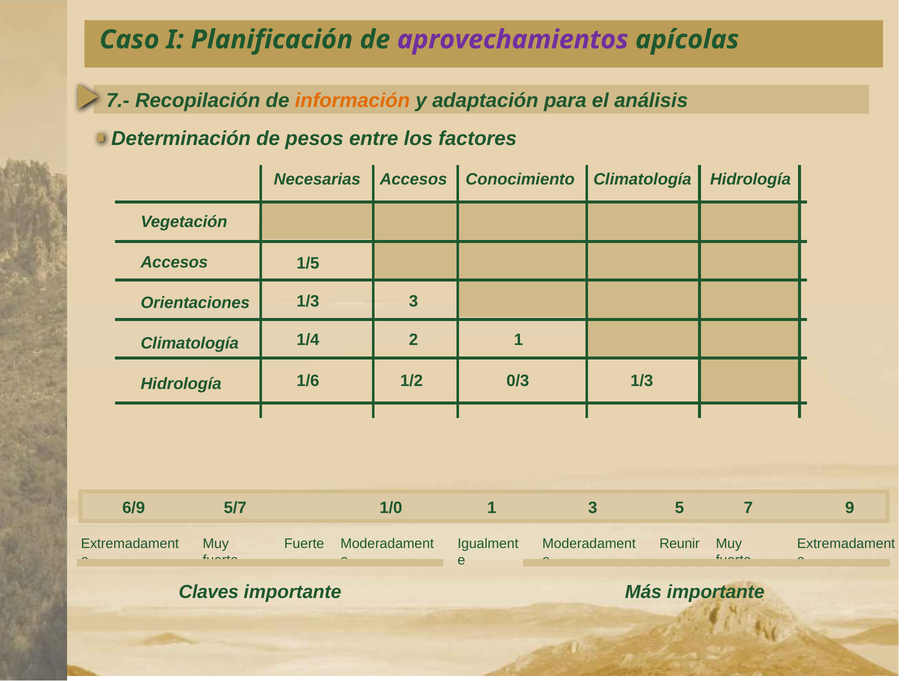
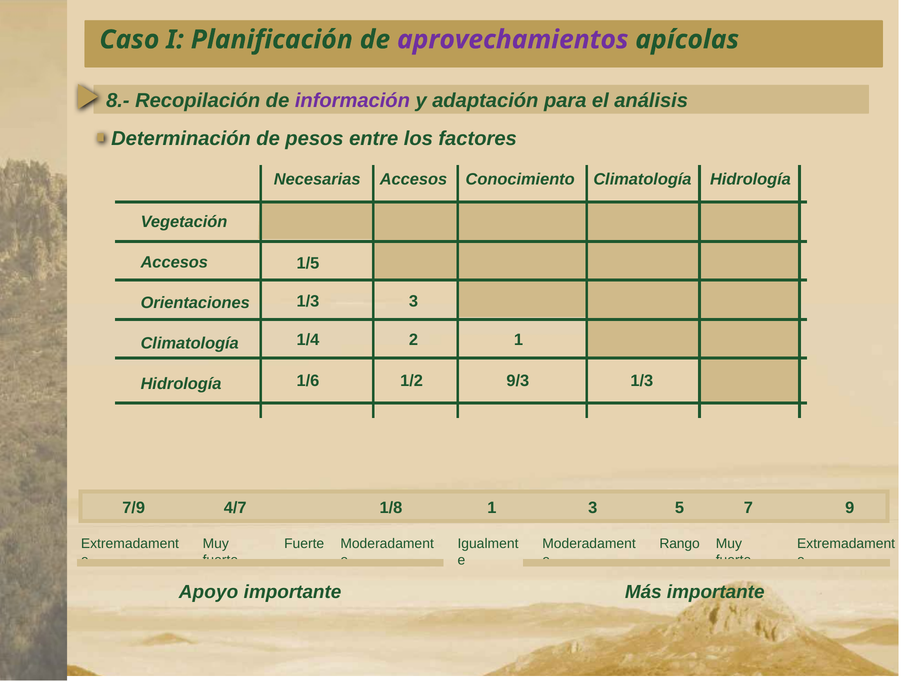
7.-: 7.- -> 8.- (118, 101)
información colour: orange -> purple (352, 101)
0/3: 0/3 -> 9/3 (518, 381)
6/9: 6/9 -> 7/9 (134, 508)
5/7: 5/7 -> 4/7 (235, 508)
1/0: 1/0 -> 1/8 (391, 508)
Reunir: Reunir -> Rango (680, 544)
Claves: Claves -> Apoyo (209, 592)
